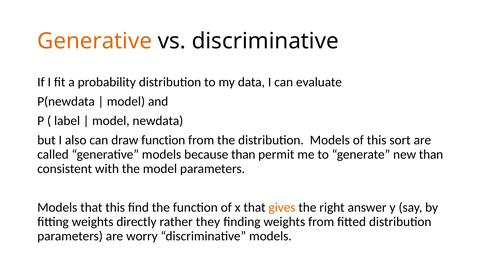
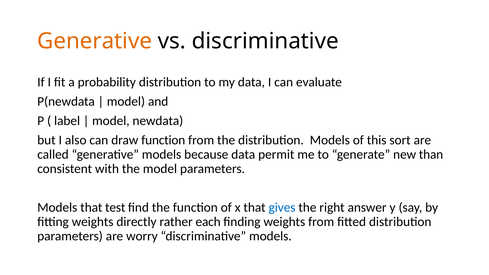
because than: than -> data (243, 155)
that this: this -> test (115, 208)
gives colour: orange -> blue (282, 208)
they: they -> each (208, 222)
